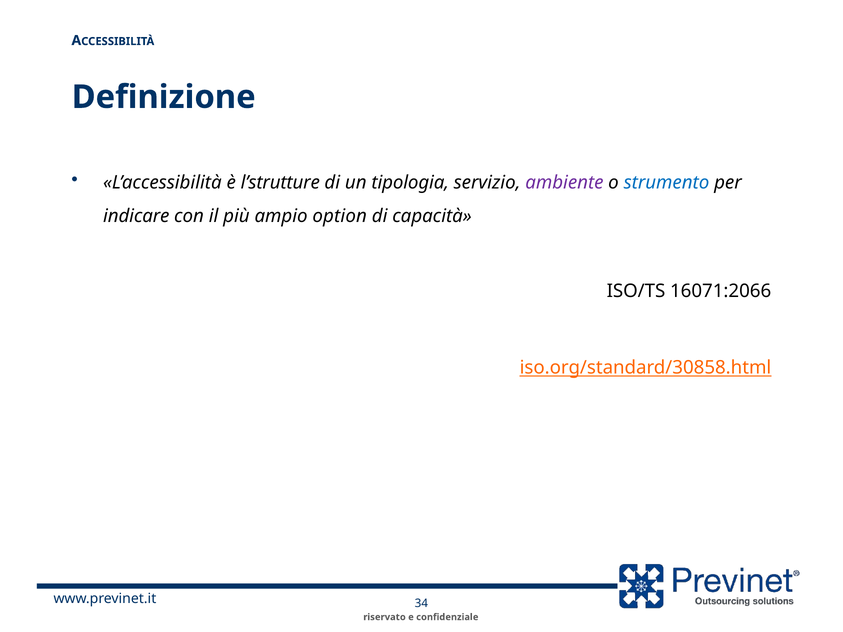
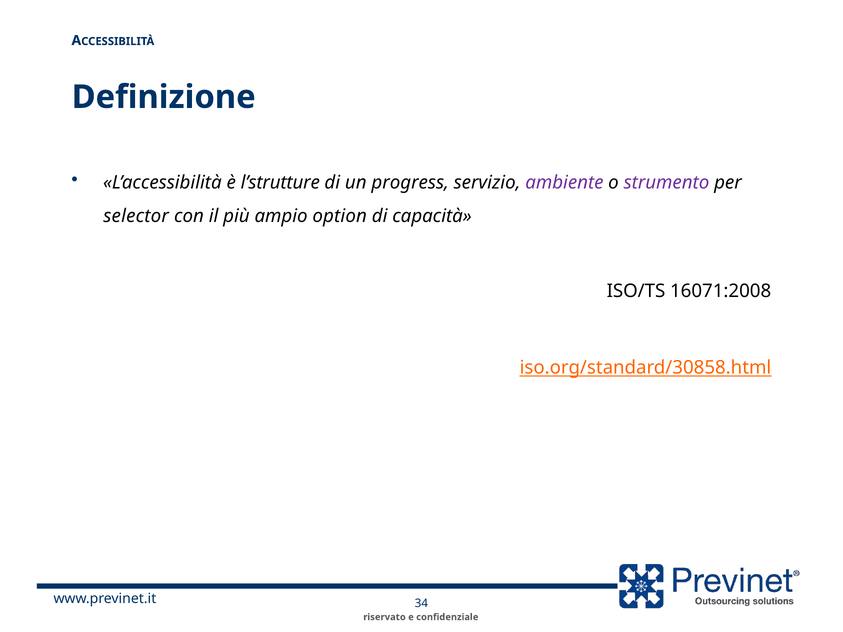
tipologia: tipologia -> progress (410, 183)
strumento colour: blue -> purple (666, 183)
indicare: indicare -> selector (136, 216)
16071:2066: 16071:2066 -> 16071:2008 (721, 291)
